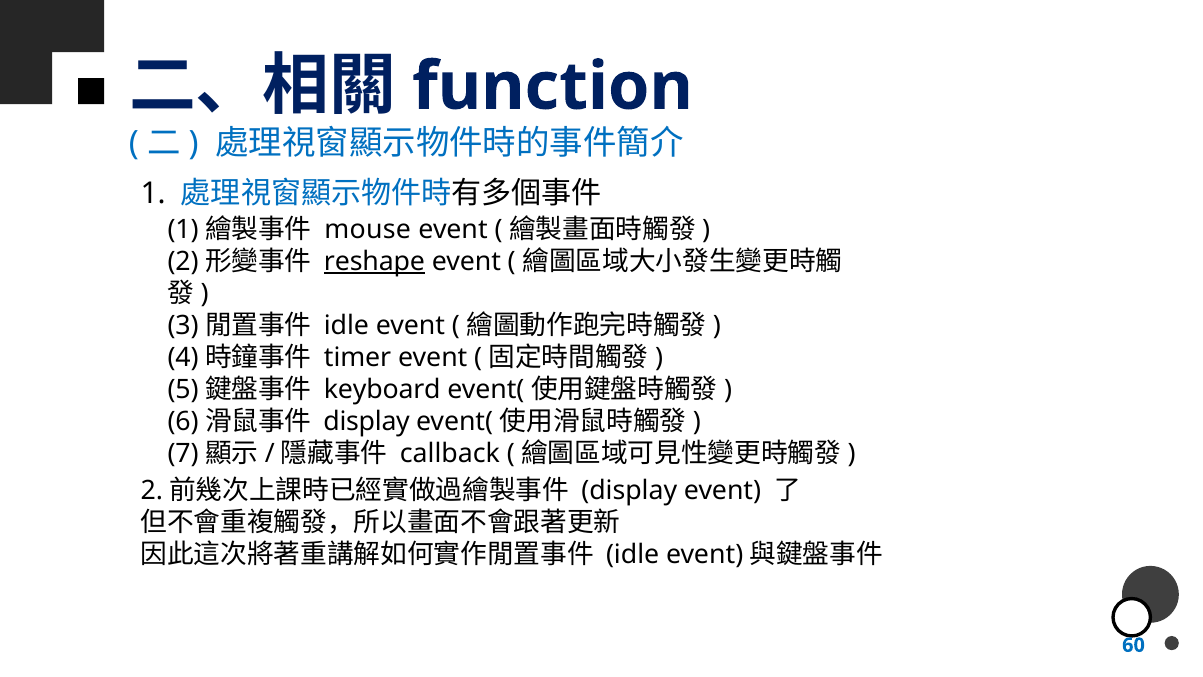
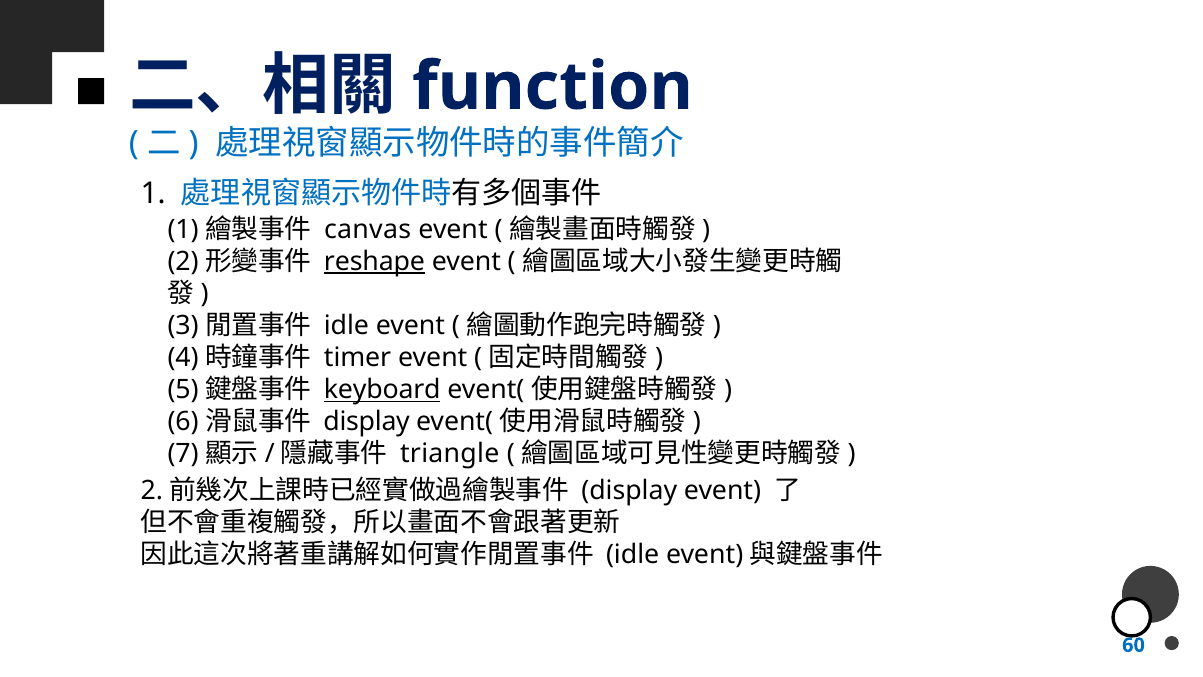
mouse: mouse -> canvas (368, 229)
keyboard underline: none -> present (382, 390)
callback: callback -> triangle (450, 454)
